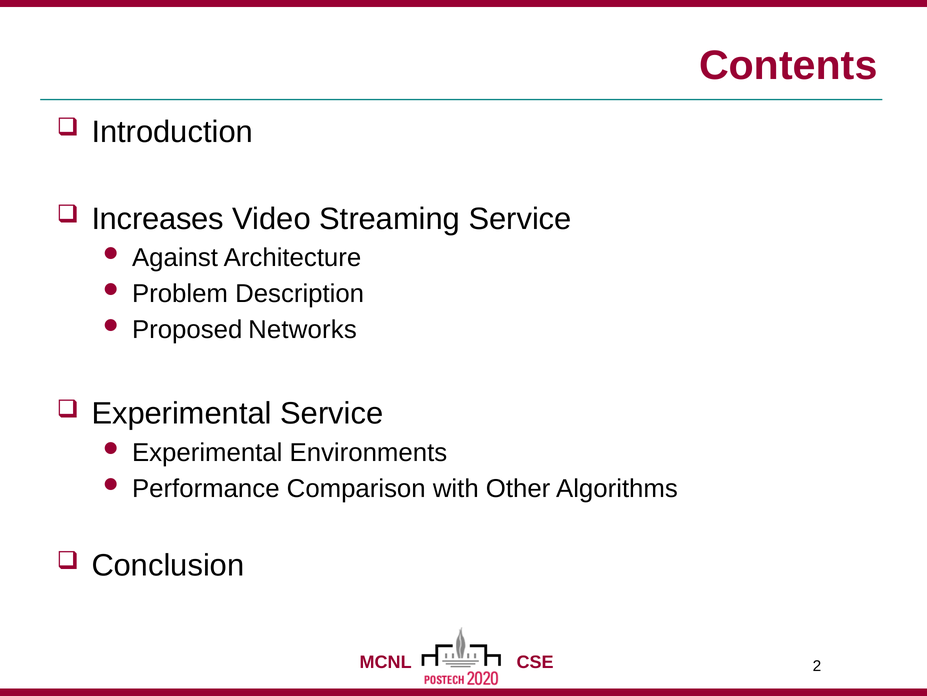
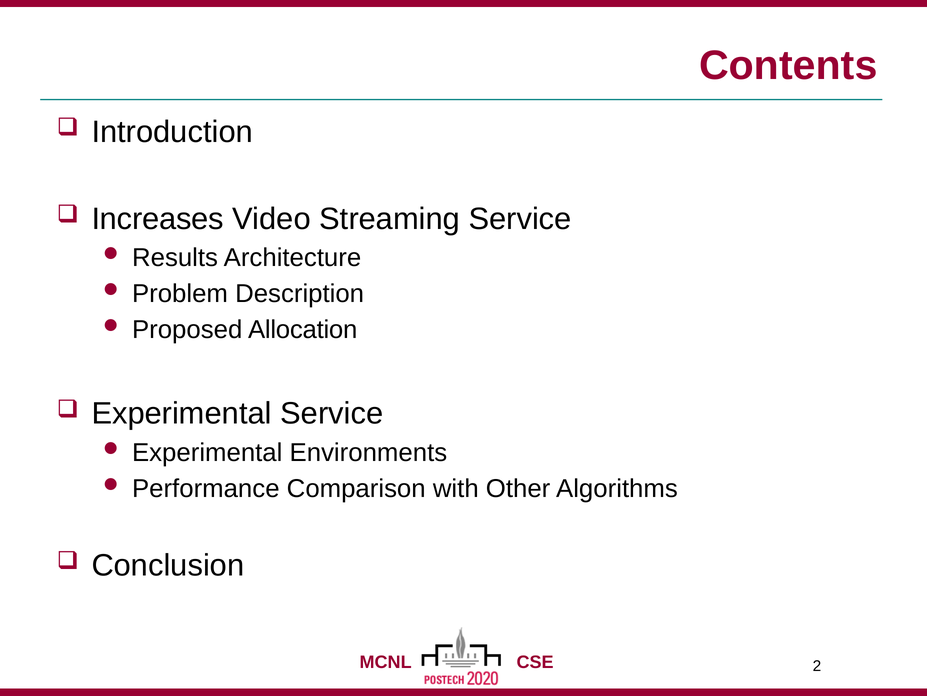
Against: Against -> Results (175, 257)
Networks: Networks -> Allocation (303, 330)
